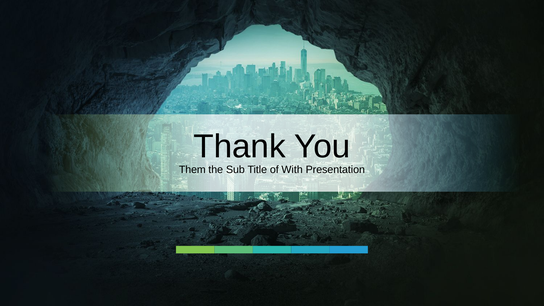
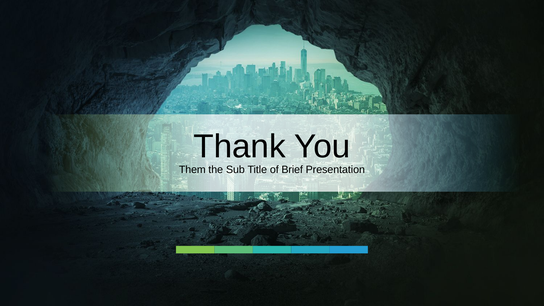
With: With -> Brief (292, 170)
